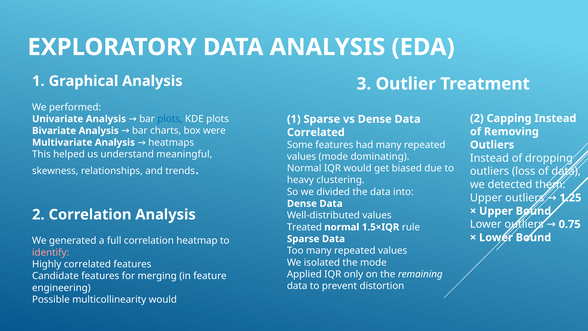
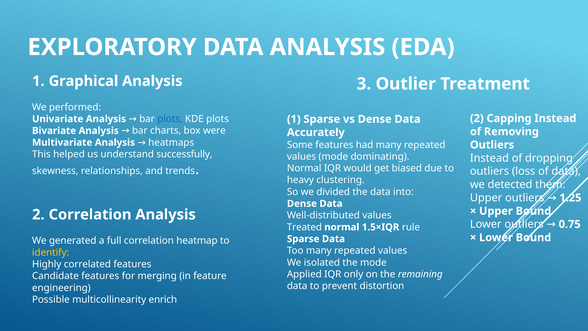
Correlated: Correlated -> Accurately (316, 132)
meaningful: meaningful -> successfully (184, 154)
identify colour: pink -> yellow (51, 252)
multicollinearity would: would -> enrich (163, 299)
